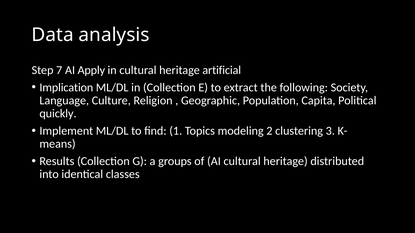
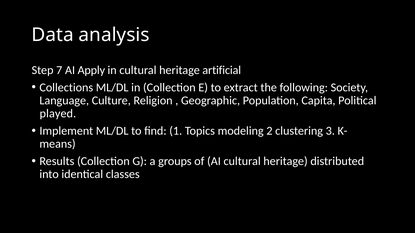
Implication: Implication -> Collections (66, 88)
quickly: quickly -> played (58, 114)
